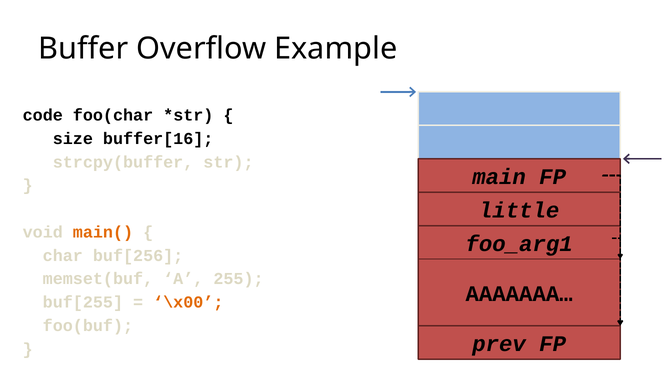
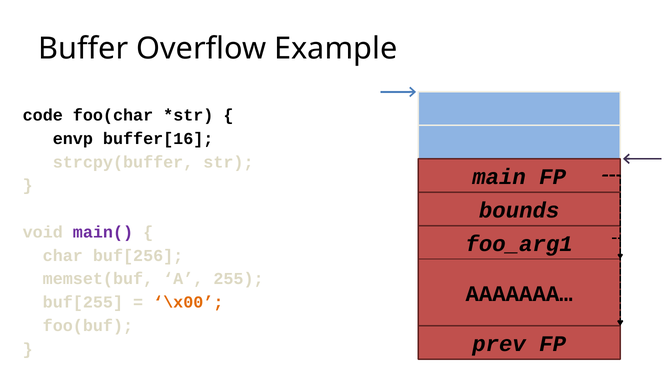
size: size -> envp (73, 139)
little: little -> bounds (519, 211)
main( colour: orange -> purple (103, 232)
